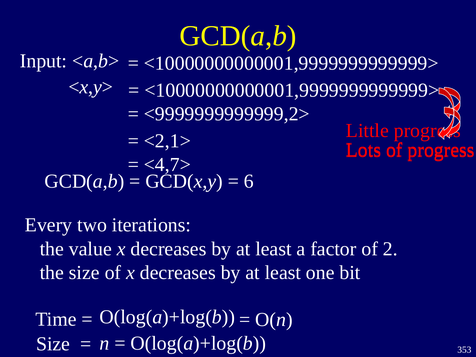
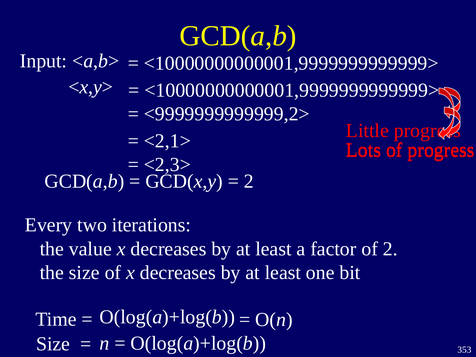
<4,7>: <4,7> -> <2,3> (167, 165)
6: 6 -> 2 (249, 181)
